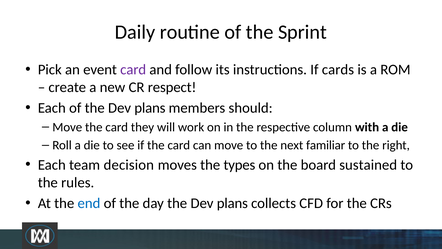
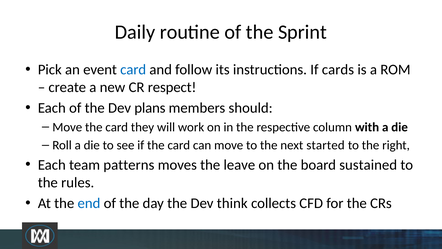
card colour: purple -> blue (133, 70)
familiar: familiar -> started (326, 145)
decision: decision -> patterns (129, 165)
types: types -> leave (239, 165)
day the Dev plans: plans -> think (232, 203)
